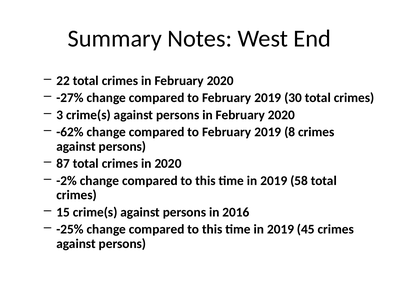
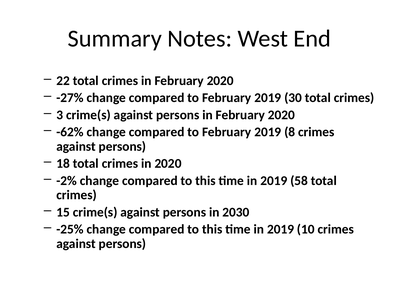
87: 87 -> 18 (63, 164)
2016: 2016 -> 2030 (236, 212)
45: 45 -> 10 (306, 230)
